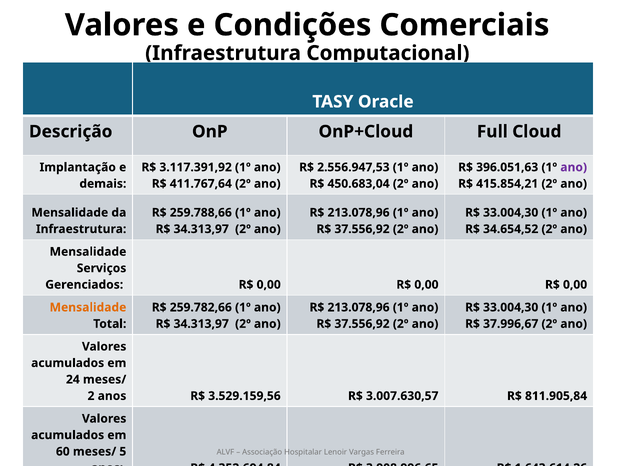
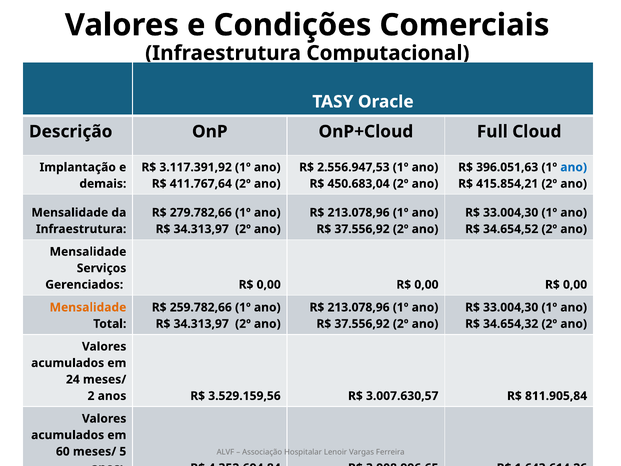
ano colour: purple -> blue (574, 167)
259.788,66: 259.788,66 -> 279.782,66 (201, 212)
37.996,67: 37.996,67 -> 34.654,32 (511, 324)
